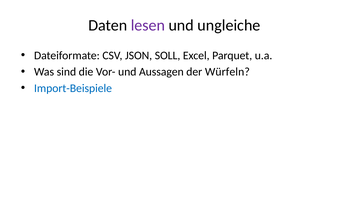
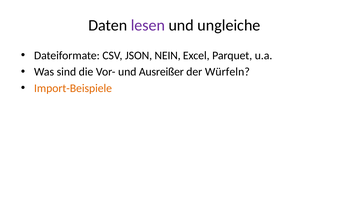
SOLL: SOLL -> NEIN (168, 55)
Aussagen: Aussagen -> Ausreißer (161, 72)
Import-Beispiele colour: blue -> orange (73, 88)
